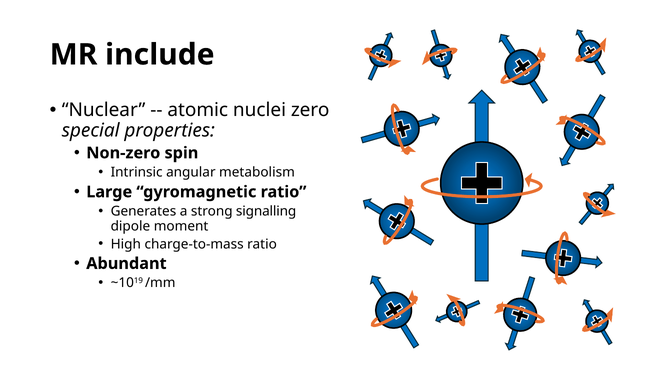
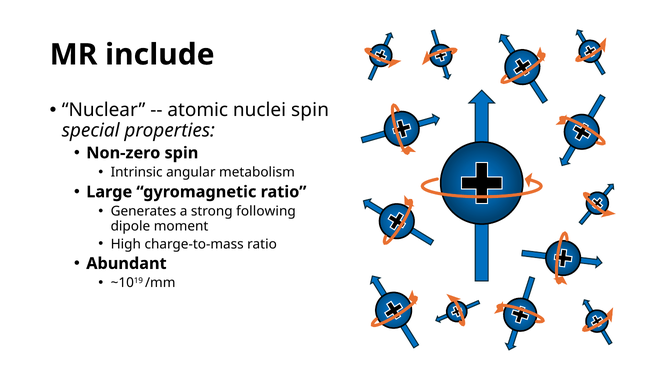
nuclei zero: zero -> spin (310, 110)
signalling: signalling -> following (266, 212)
